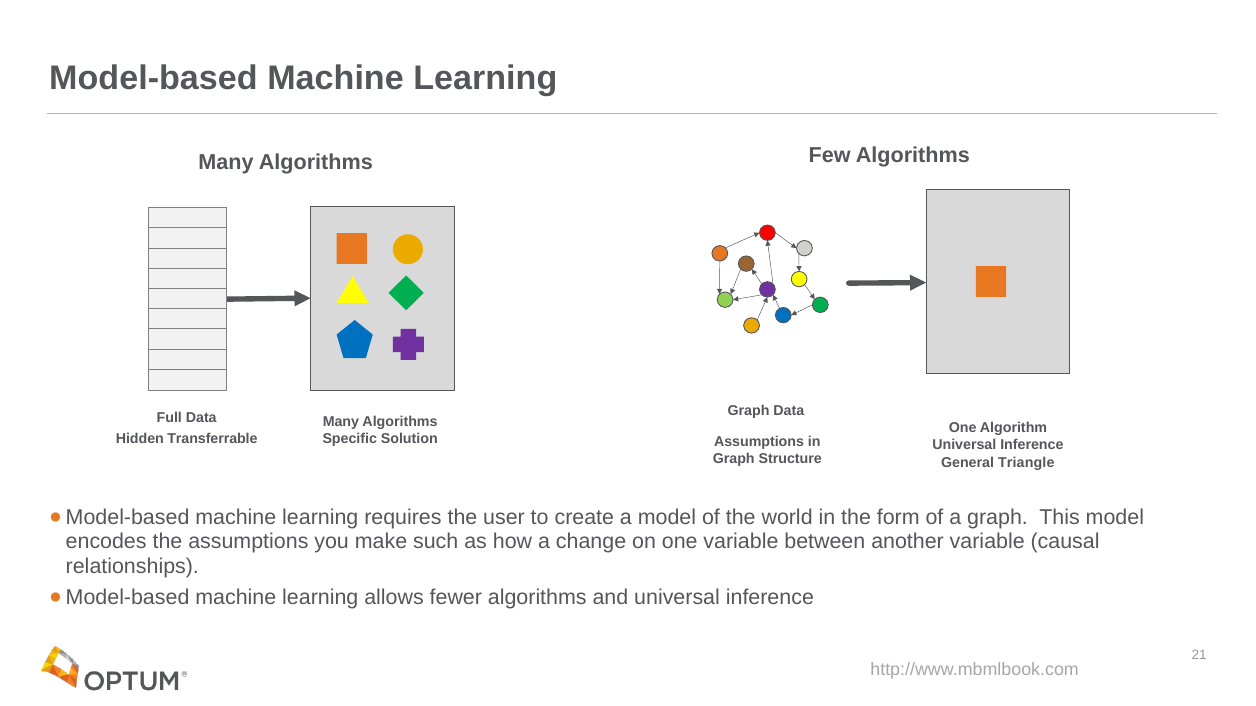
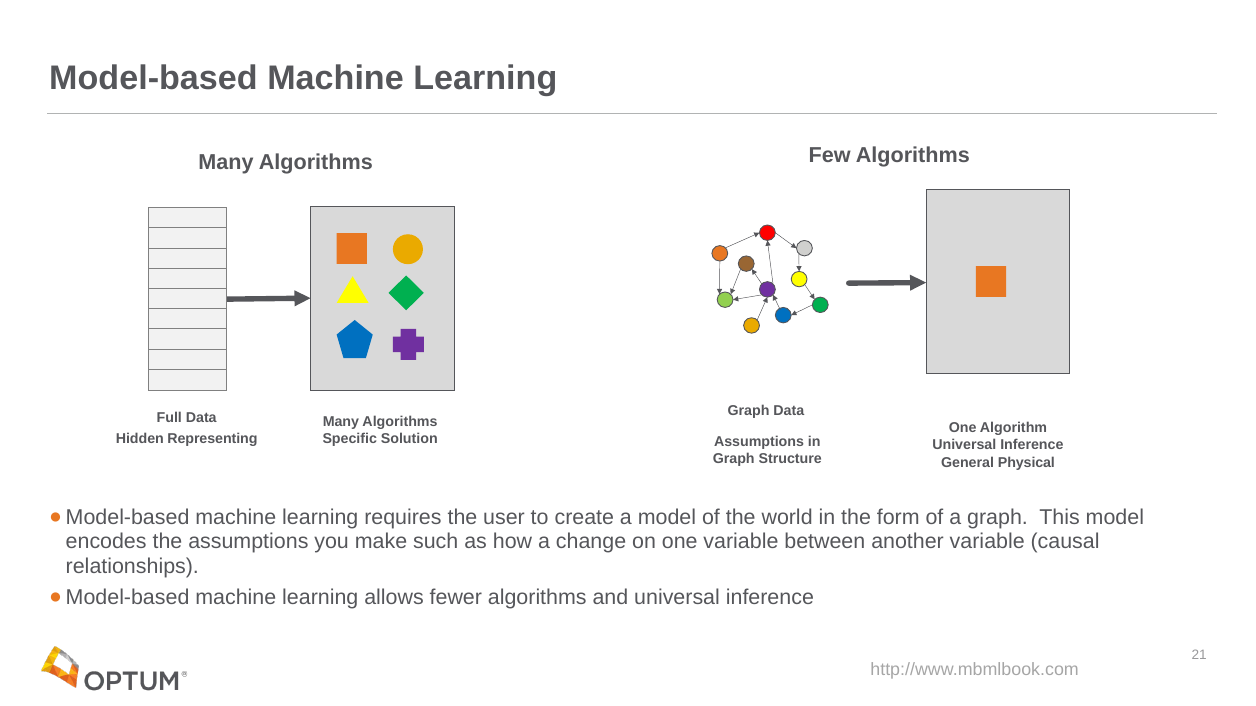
Transferrable: Transferrable -> Representing (212, 439)
Triangle: Triangle -> Physical (1026, 463)
